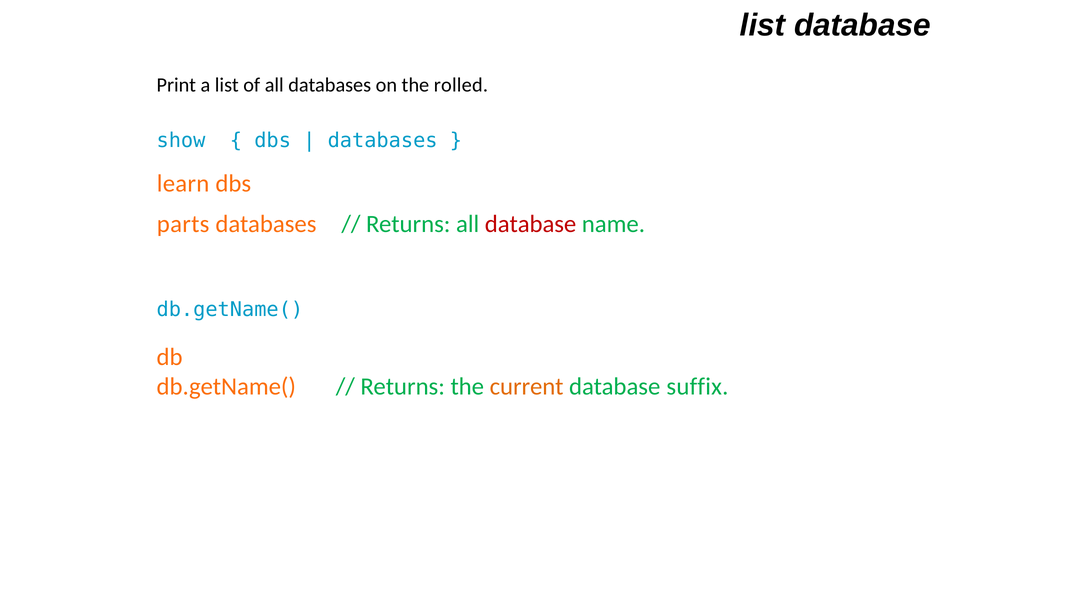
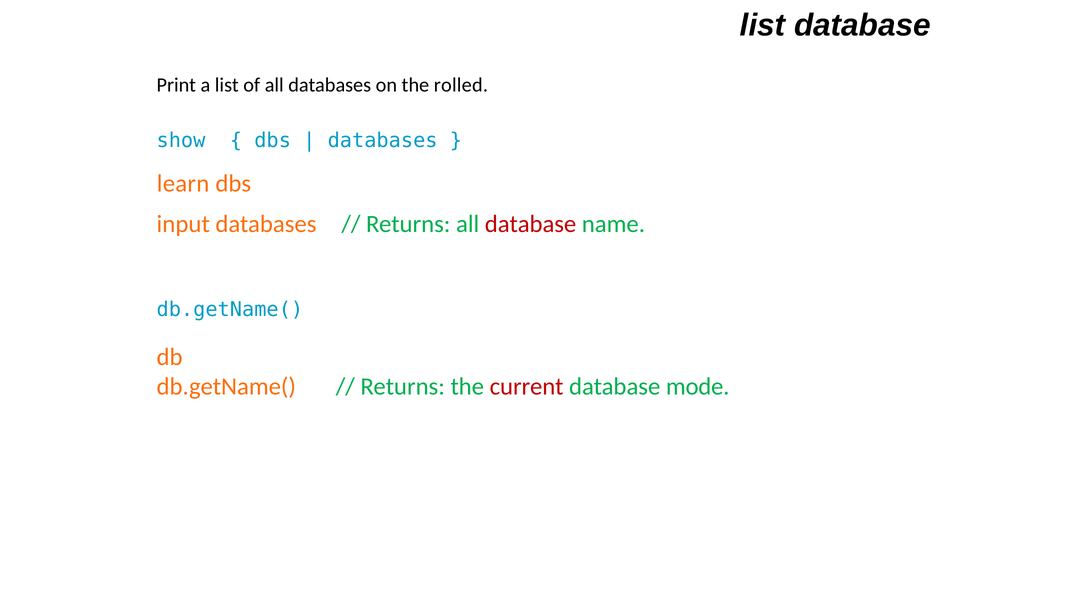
parts: parts -> input (183, 224)
current colour: orange -> red (527, 387)
suffix: suffix -> mode (698, 387)
